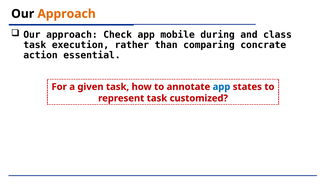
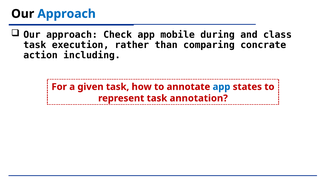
Approach colour: orange -> blue (67, 14)
essential: essential -> including (92, 55)
customized: customized -> annotation (199, 98)
